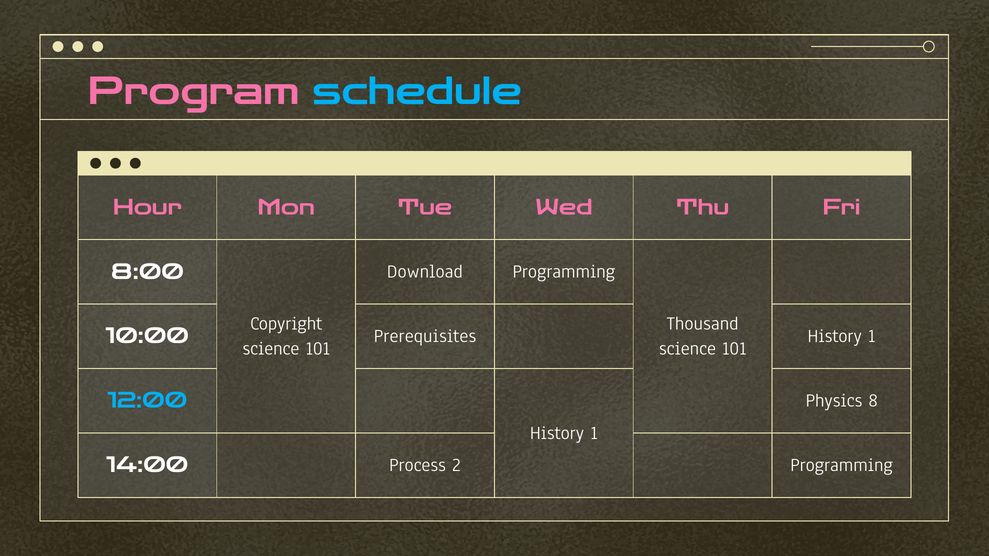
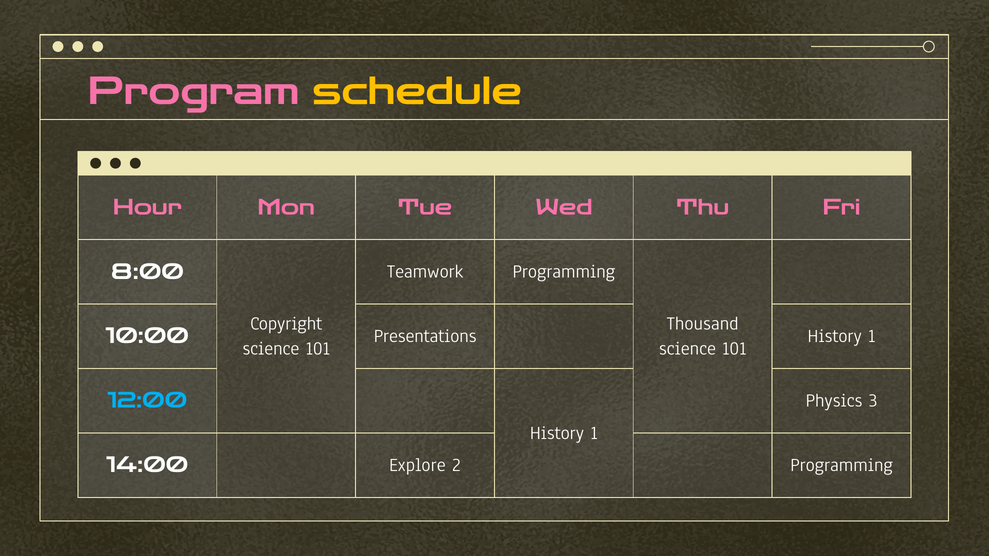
schedule colour: light blue -> yellow (417, 92)
Download: Download -> Teamwork (425, 272)
Prerequisites: Prerequisites -> Presentations (425, 336)
8: 8 -> 3 (873, 401)
Process: Process -> Explore (417, 465)
